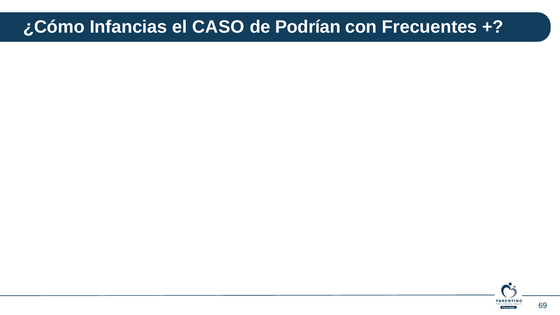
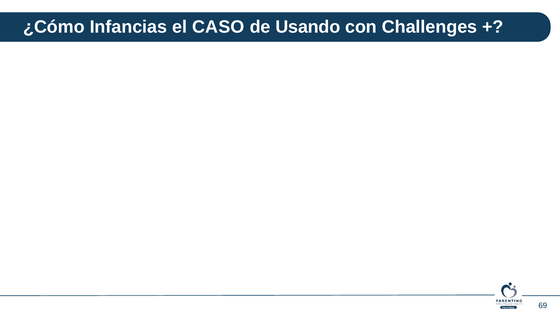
Podrían: Podrían -> Usando (308, 27)
Frecuentes: Frecuentes -> Challenges (430, 27)
